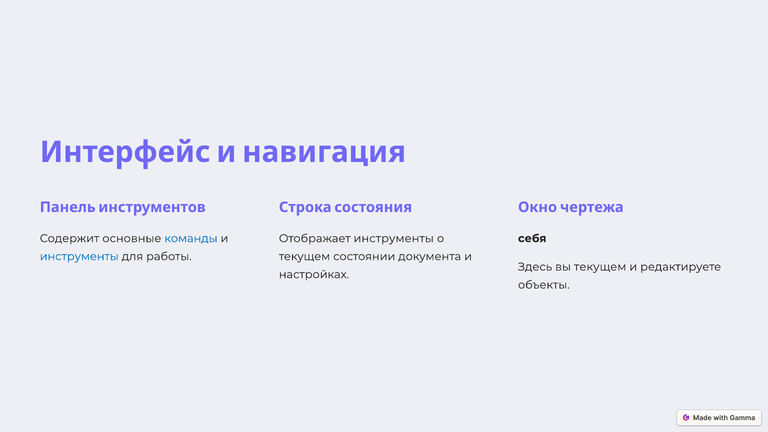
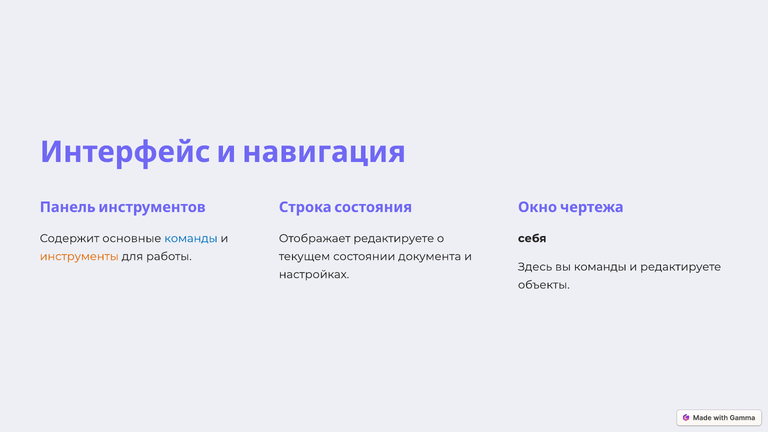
Отображает инструменты: инструменты -> редактируете (394, 238)
инструменты colour: blue -> orange (79, 256)
вы текущем: текущем -> команды (600, 267)
